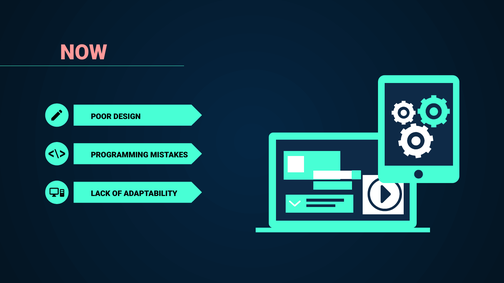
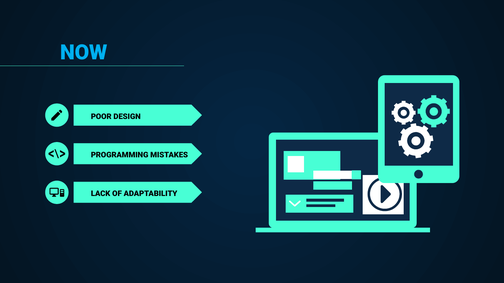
NOW colour: pink -> light blue (84, 53)
